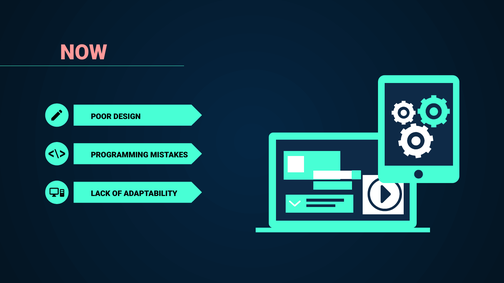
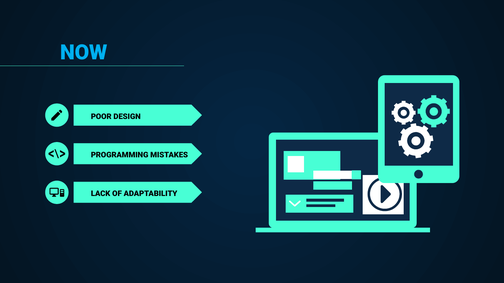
NOW colour: pink -> light blue (84, 53)
